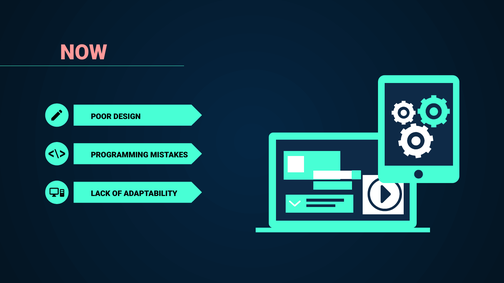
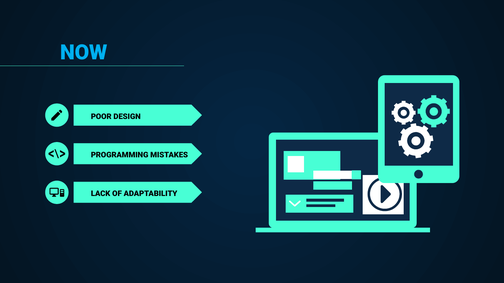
NOW colour: pink -> light blue (84, 53)
